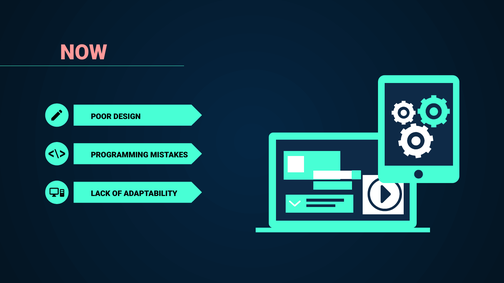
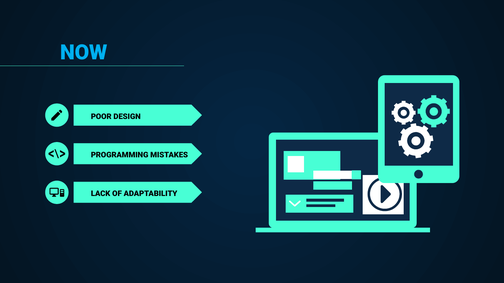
NOW colour: pink -> light blue (84, 53)
